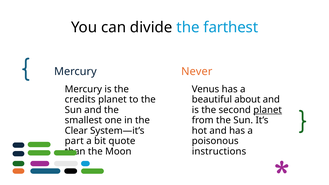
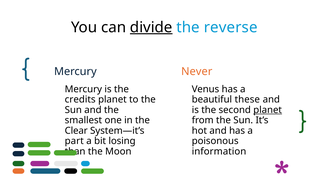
divide underline: none -> present (151, 27)
farthest: farthest -> reverse (231, 27)
about: about -> these (247, 100)
quote: quote -> losing (122, 141)
instructions: instructions -> information (219, 151)
